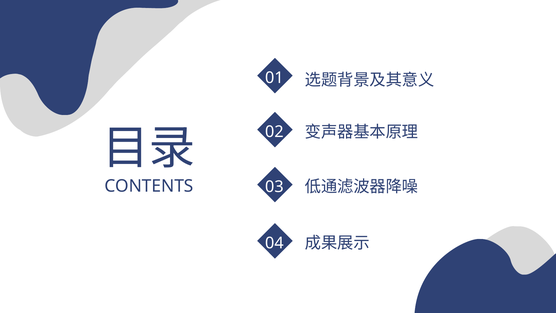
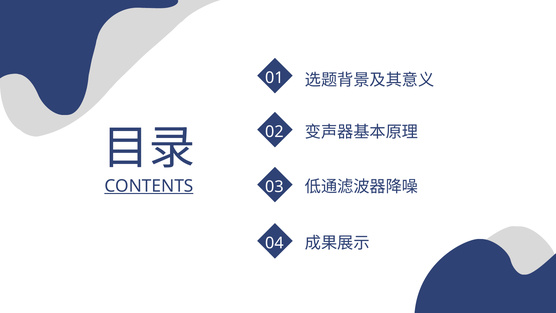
CONTENTS underline: none -> present (149, 186)
